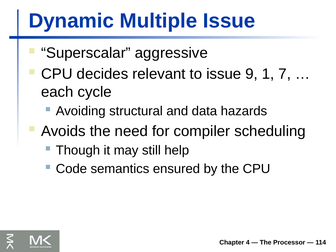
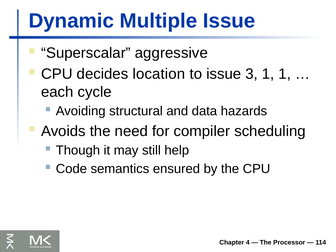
relevant: relevant -> location (159, 74)
9: 9 -> 3 (252, 74)
1 7: 7 -> 1 (285, 74)
